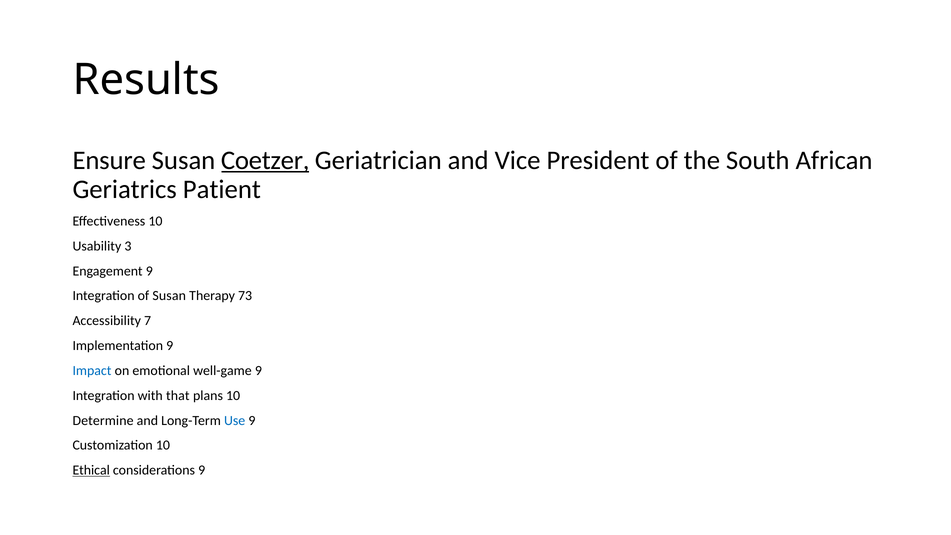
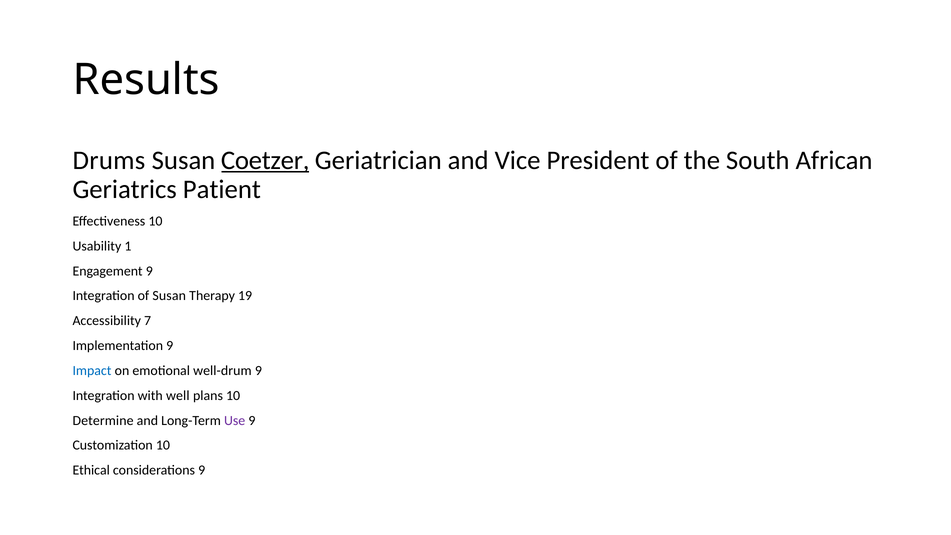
Ensure: Ensure -> Drums (109, 160)
3: 3 -> 1 (128, 246)
73: 73 -> 19 (245, 296)
well-game: well-game -> well-drum (222, 371)
that: that -> well (178, 395)
Use colour: blue -> purple (235, 420)
Ethical underline: present -> none (91, 470)
